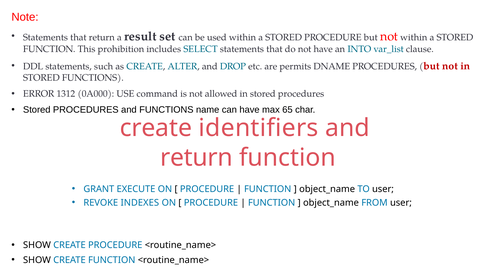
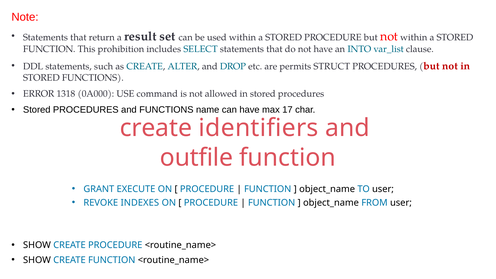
DNAME: DNAME -> STRUCT (332, 66)
1312: 1312 -> 1318 (66, 94)
65: 65 -> 17 (287, 110)
return: return -> outfile (196, 158)
